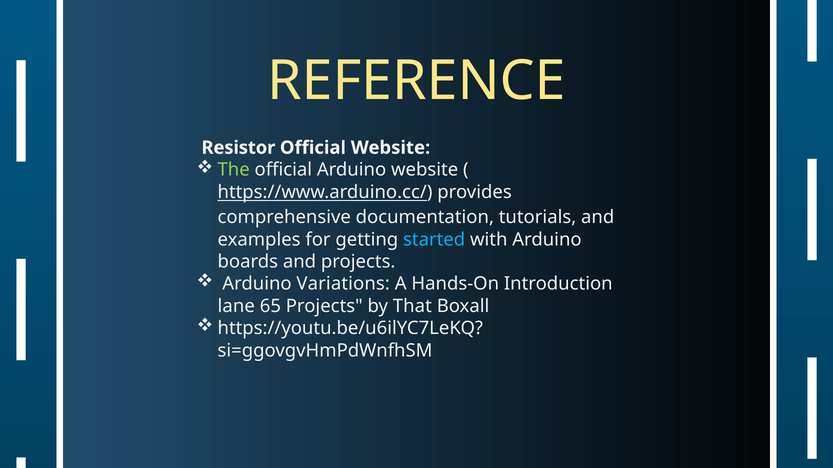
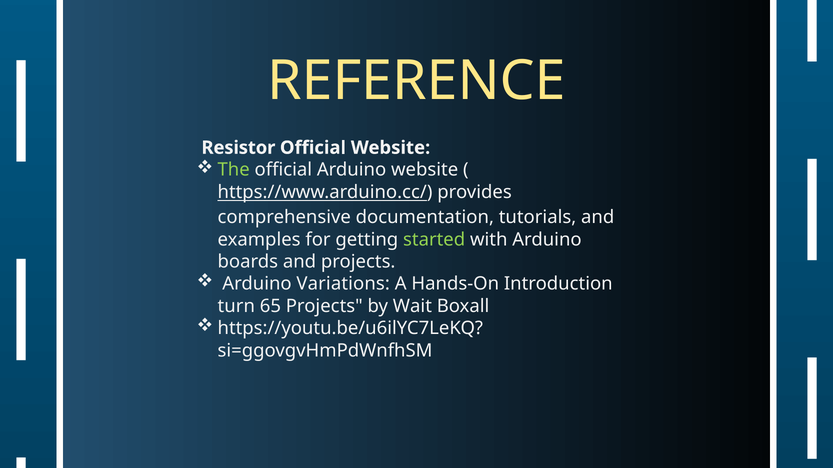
started colour: light blue -> light green (434, 240)
lane: lane -> turn (236, 306)
That: That -> Wait (412, 306)
